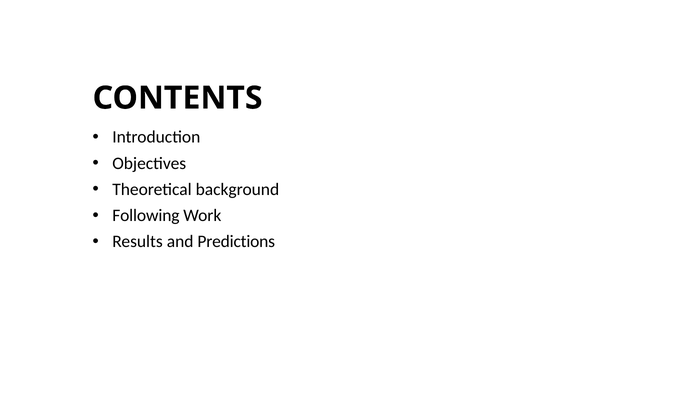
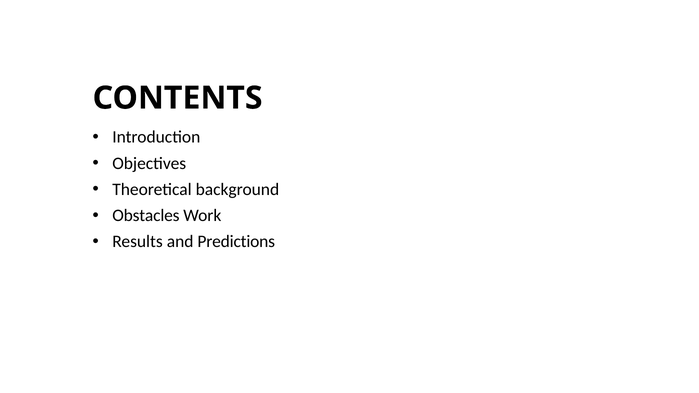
Following: Following -> Obstacles (146, 216)
